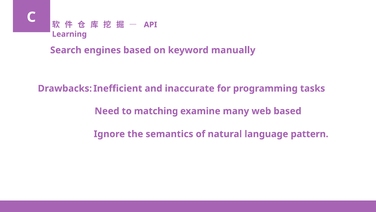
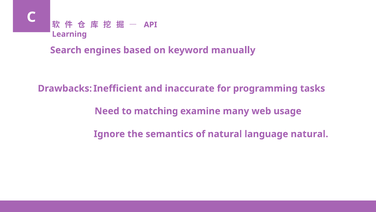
web based: based -> usage (288, 111)
language pattern: pattern -> natural (309, 134)
